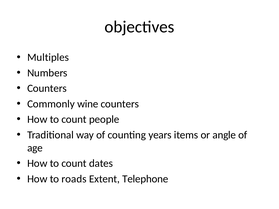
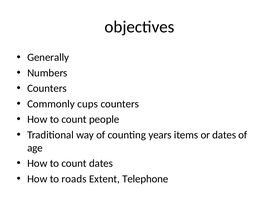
Multiples: Multiples -> Generally (48, 57)
wine: wine -> cups (88, 104)
or angle: angle -> dates (224, 135)
